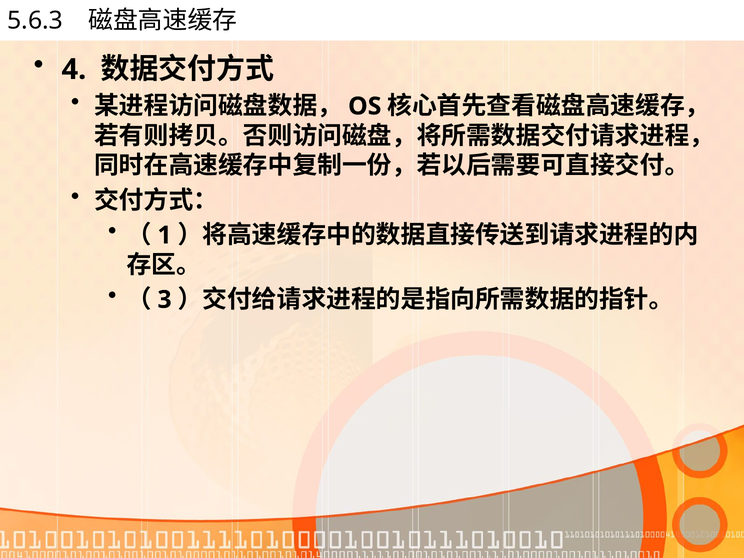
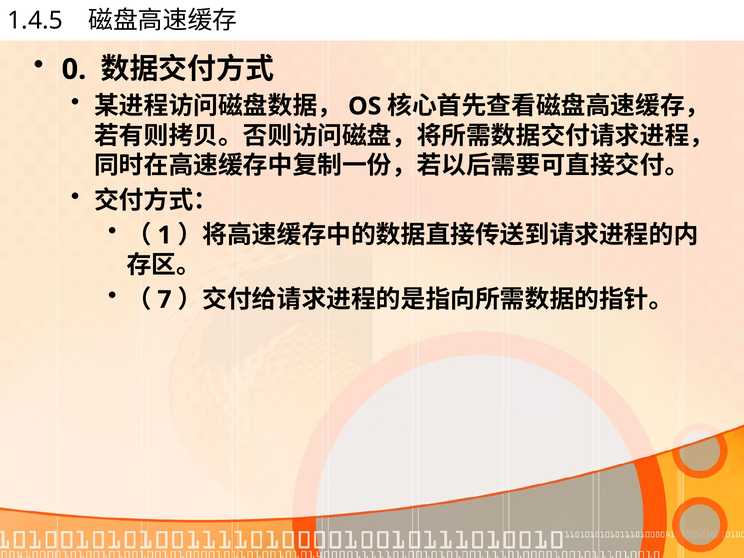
5.6.3: 5.6.3 -> 1.4.5 (35, 20)
4: 4 -> 0 (74, 69)
3: 3 -> 7 (165, 300)
